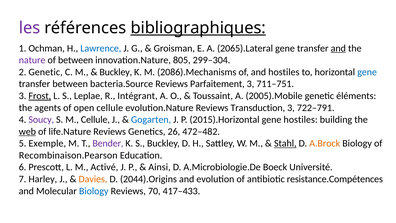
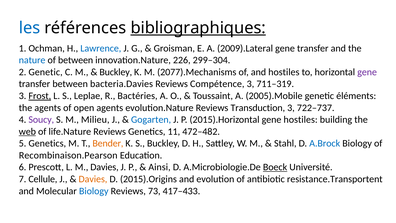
les colour: purple -> blue (29, 28)
2065).Lateral: 2065).Lateral -> 2009).Lateral (245, 48)
and underline: present -> none (338, 48)
nature colour: purple -> blue (32, 60)
805: 805 -> 226 (182, 60)
2086).Mechanisms: 2086).Mechanisms -> 2077).Mechanisms (197, 72)
gene colour: blue -> purple (367, 72)
bacteria.Source: bacteria.Source -> bacteria.Davies (122, 84)
Parfaitement: Parfaitement -> Compétence (217, 84)
711–751: 711–751 -> 711–319 (275, 84)
Intégrant: Intégrant -> Bactéries (138, 96)
open cellule: cellule -> agents (110, 108)
722–791: 722–791 -> 722–737 (316, 108)
M Cellule: Cellule -> Milieu (95, 120)
26: 26 -> 11 (174, 131)
5 Exemple: Exemple -> Genetics (47, 143)
Bender colour: purple -> orange (108, 143)
Stahl underline: present -> none (285, 143)
A.Brock colour: orange -> blue (325, 143)
M Activé: Activé -> Davies (104, 167)
Boeck underline: none -> present (275, 167)
Harley: Harley -> Cellule (43, 179)
2044).Origins: 2044).Origins -> 2015).Origins (148, 179)
resistance.Compétences: resistance.Compétences -> resistance.Transportent (335, 179)
70: 70 -> 73 (154, 191)
